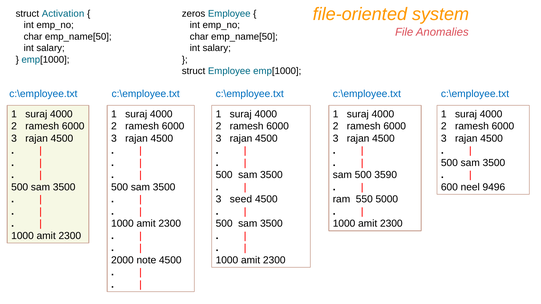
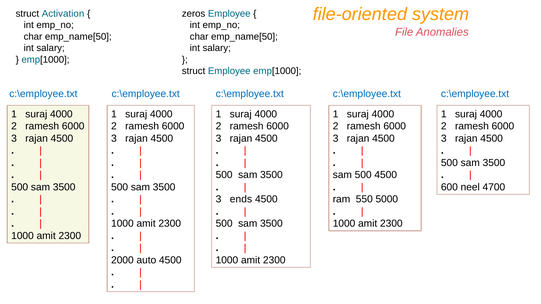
500 3590: 3590 -> 4500 (386, 175)
9496: 9496 -> 4700 (494, 187)
seed: seed -> ends (241, 199)
note: note -> auto (146, 260)
